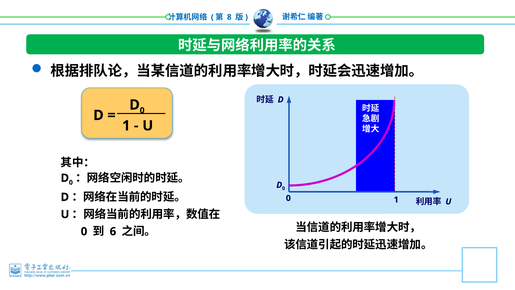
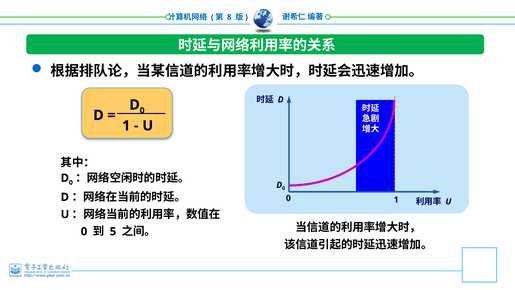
6: 6 -> 5 (113, 231)
